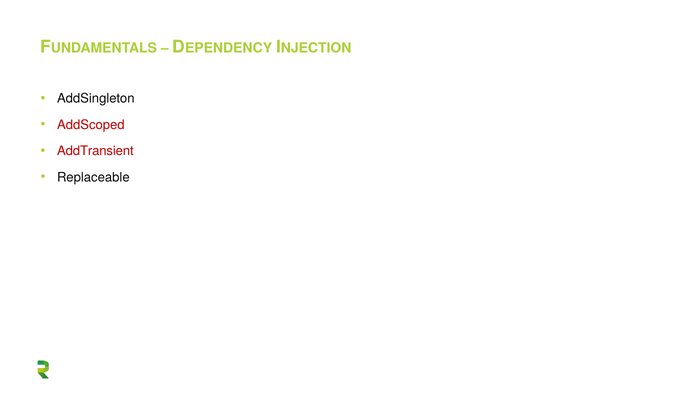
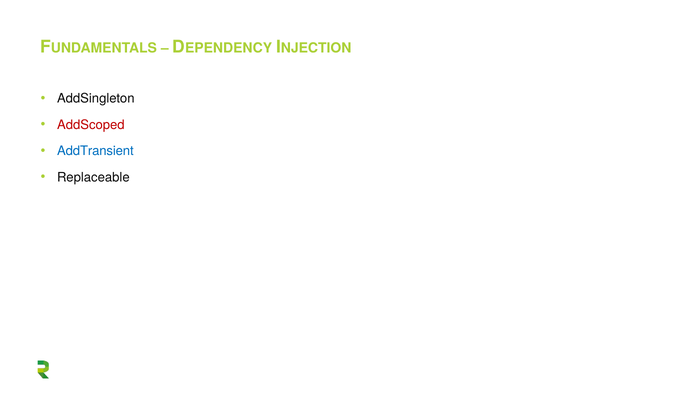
AddTransient colour: red -> blue (95, 151)
